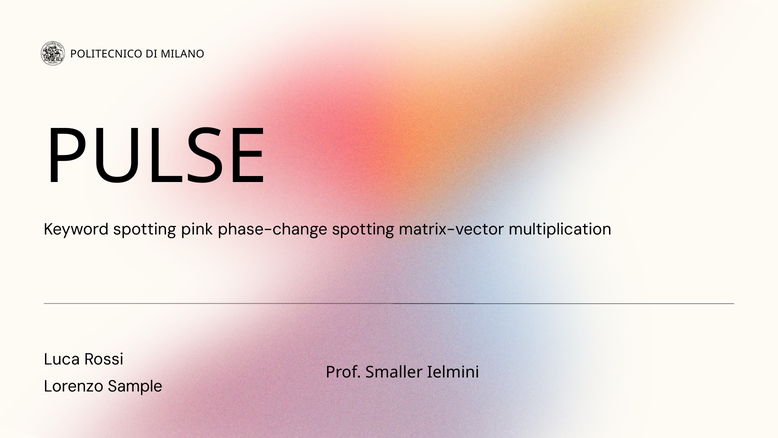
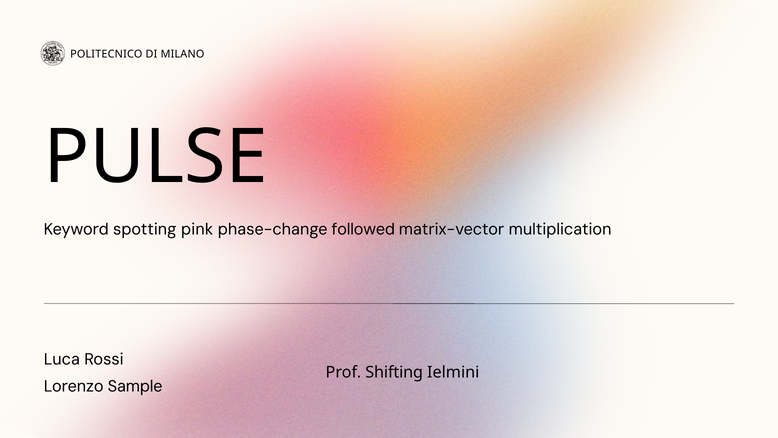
phase-change spotting: spotting -> followed (363, 229)
Smaller: Smaller -> Shifting (394, 372)
